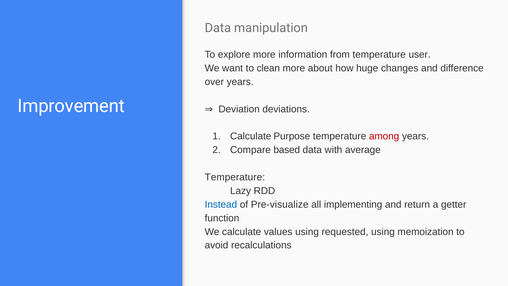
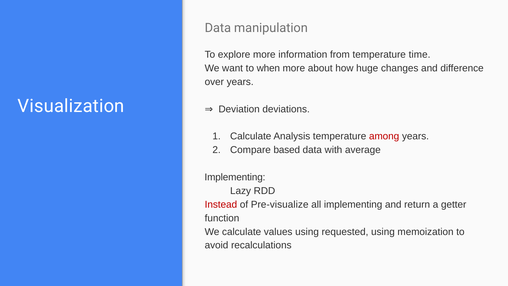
user: user -> time (420, 55)
clean: clean -> when (268, 68)
Improvement: Improvement -> Visualization (71, 106)
Purpose: Purpose -> Analysis (292, 136)
Temperature: Temperature -> Implementing (235, 177)
Instead colour: blue -> red (221, 204)
